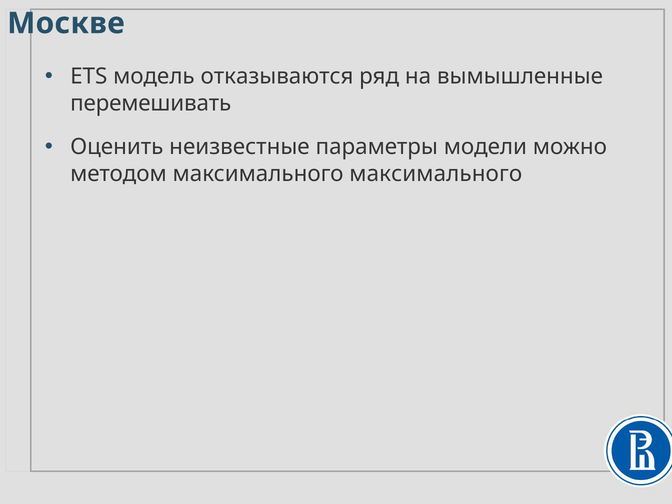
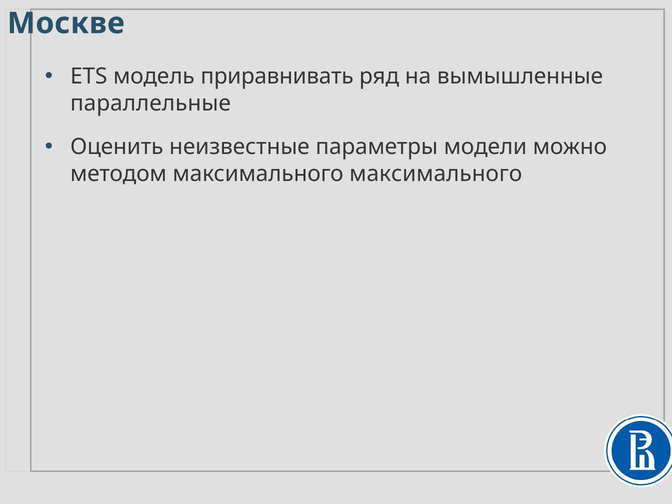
отказываются: отказываются -> приравнивать (277, 76)
перемешивать: перемешивать -> параллельные (151, 103)
